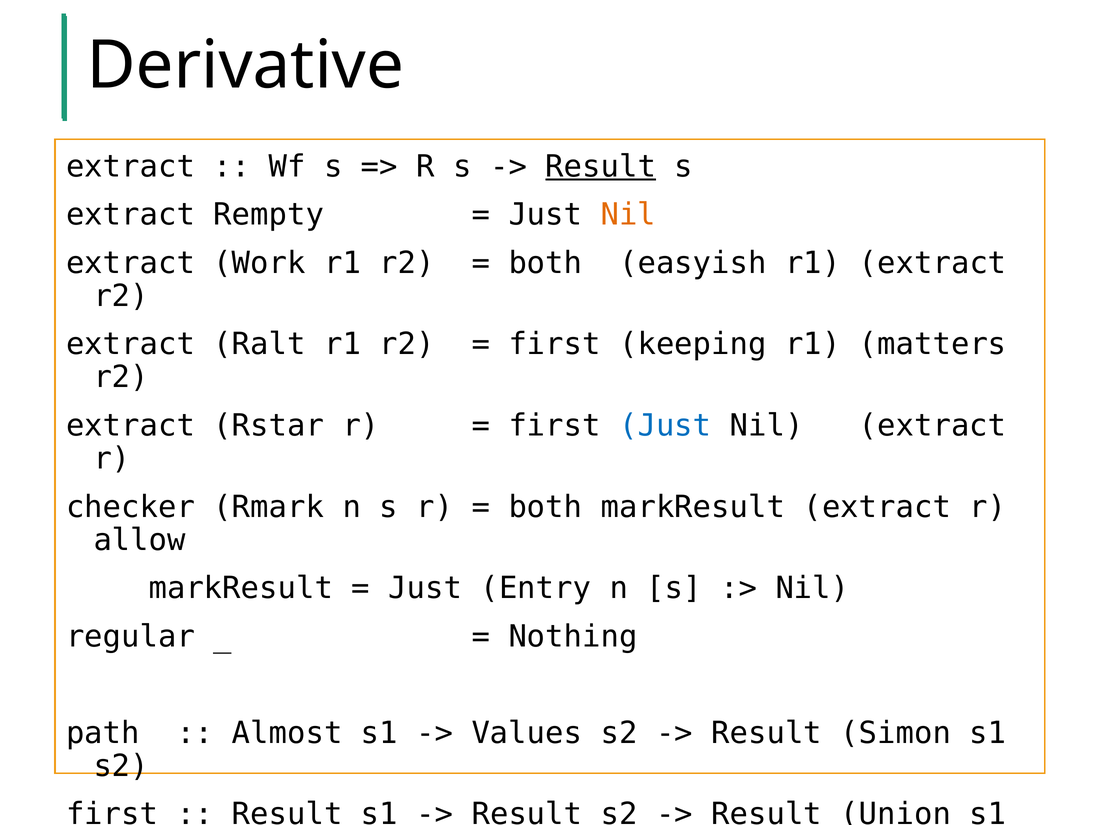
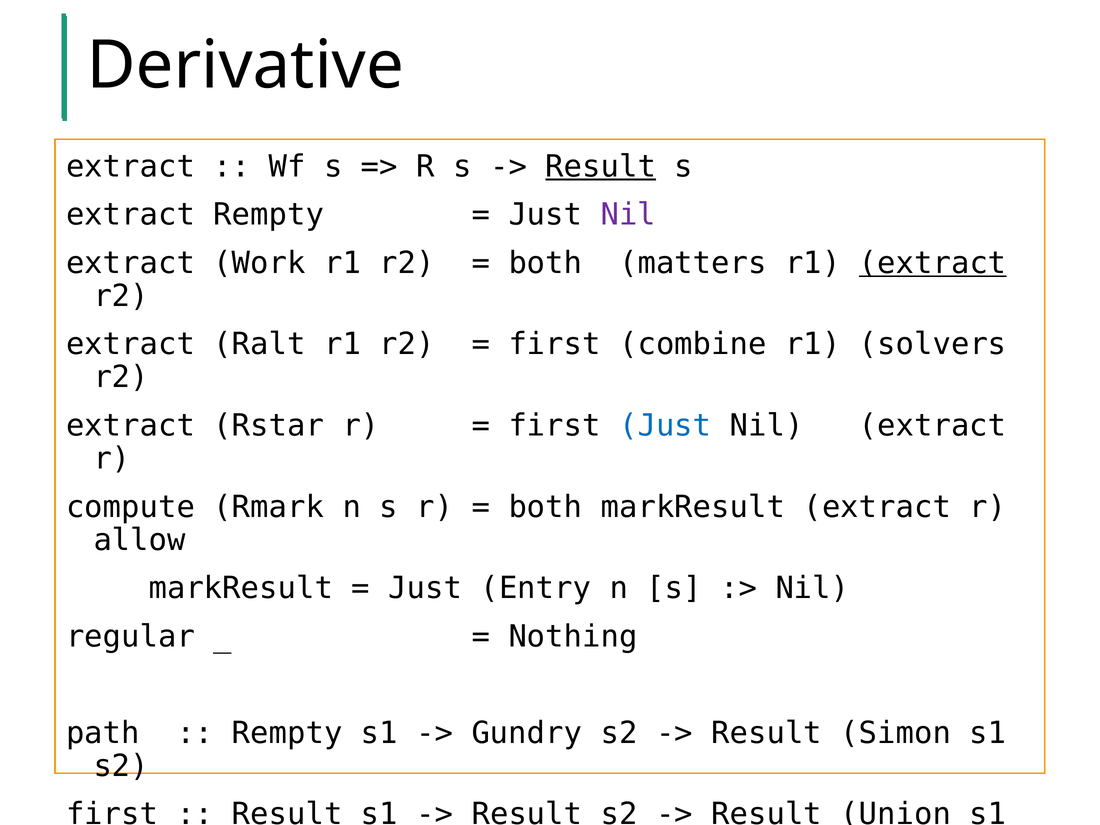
Nil colour: orange -> purple (628, 215)
easyish: easyish -> matters (693, 263)
extract underline: none -> present (933, 263)
keeping: keeping -> combine (693, 344)
matters: matters -> solvers (933, 344)
checker: checker -> compute (131, 507)
Almost: Almost -> Rempty (287, 733)
Values: Values -> Gundry (527, 733)
